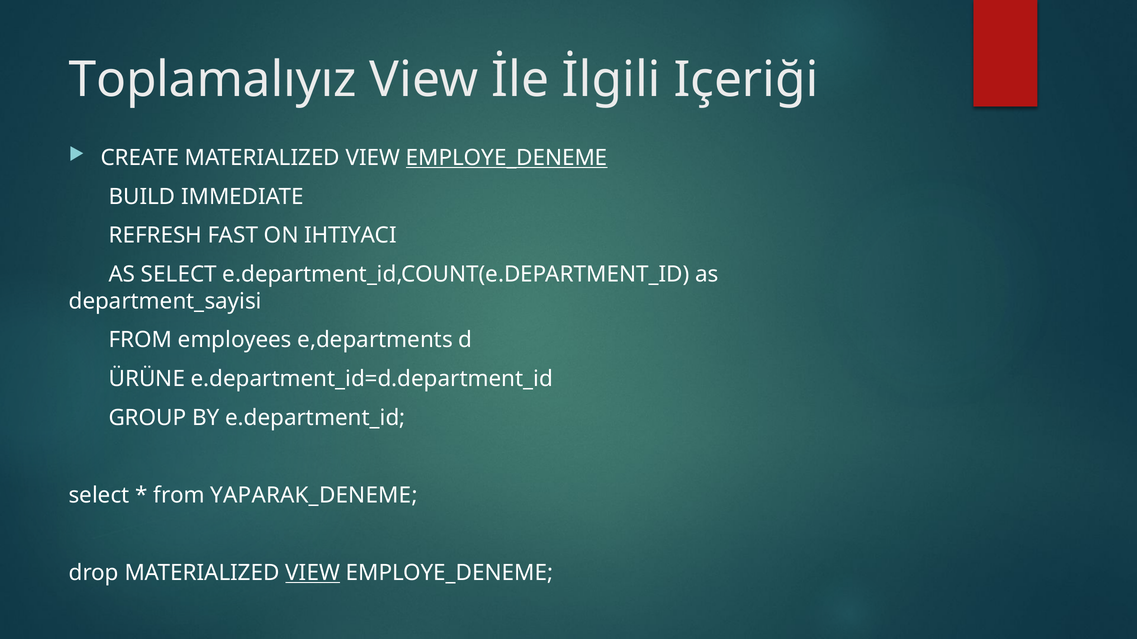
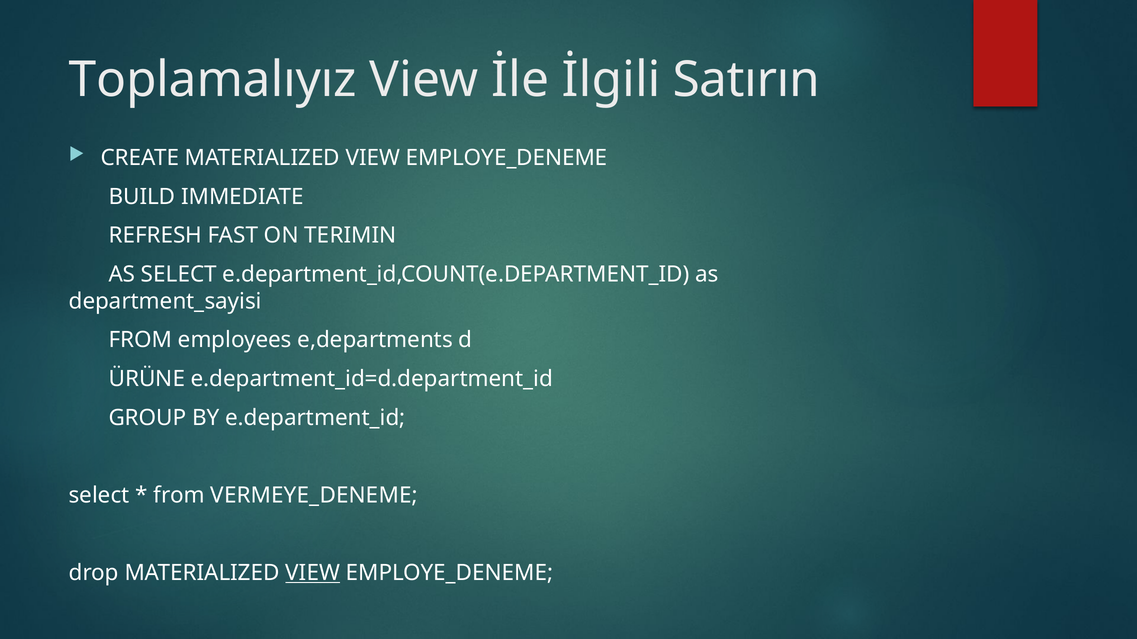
Içeriği: Içeriği -> Satırın (746, 80)
EMPLOYE_DENEME underline: present -> none (507, 158)
IHTIYACI: IHTIYACI -> TERIMIN (350, 236)
YAPARAK_DENEME: YAPARAK_DENEME -> VERMEYE_DENEME (314, 496)
